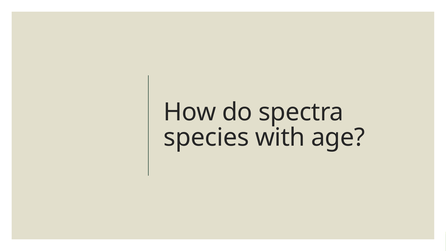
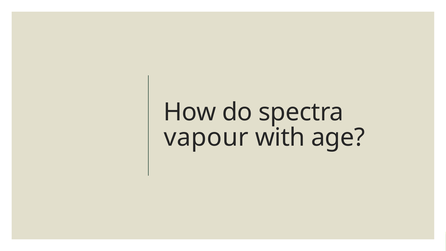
species: species -> vapour (206, 138)
